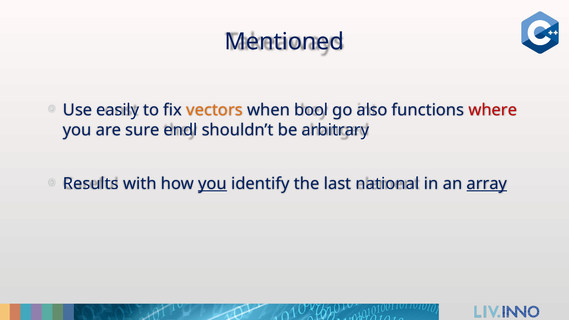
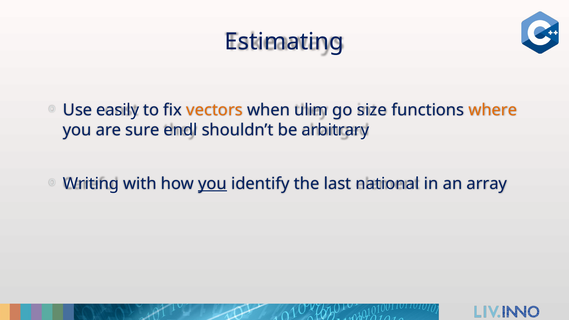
Mentioned: Mentioned -> Estimating (284, 42)
bool: bool -> ulim (311, 110)
also: also -> size (372, 110)
where colour: red -> orange (493, 110)
Results: Results -> Writing (91, 184)
array underline: present -> none (487, 184)
